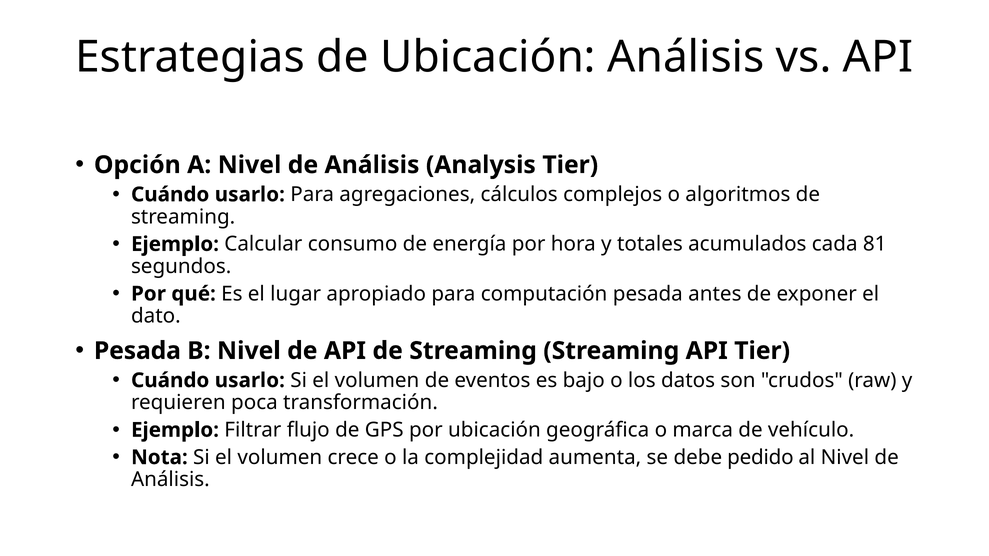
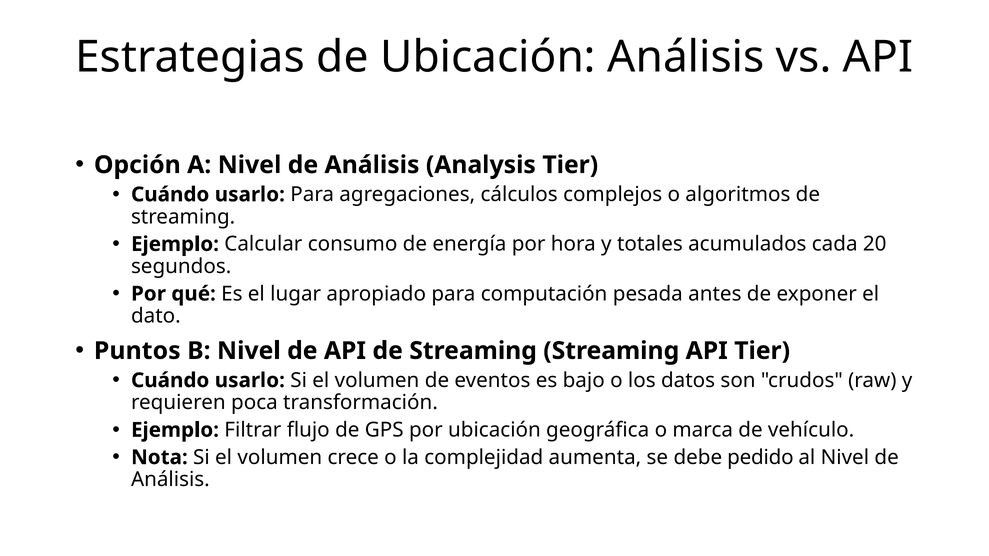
81: 81 -> 20 (875, 244)
Pesada: Pesada -> Puntos (137, 351)
